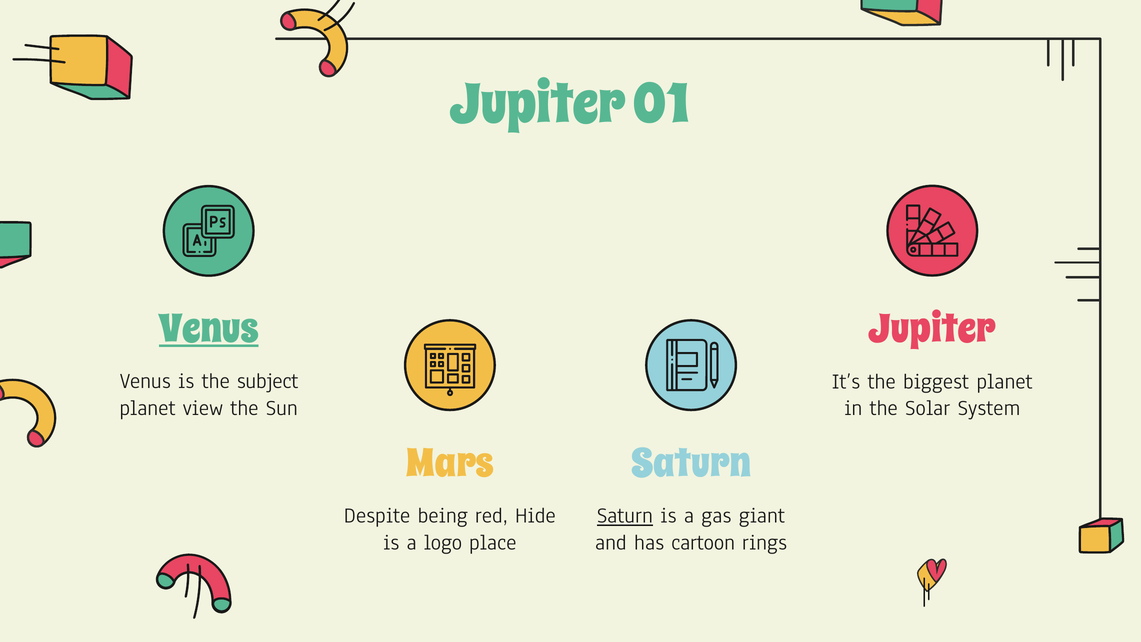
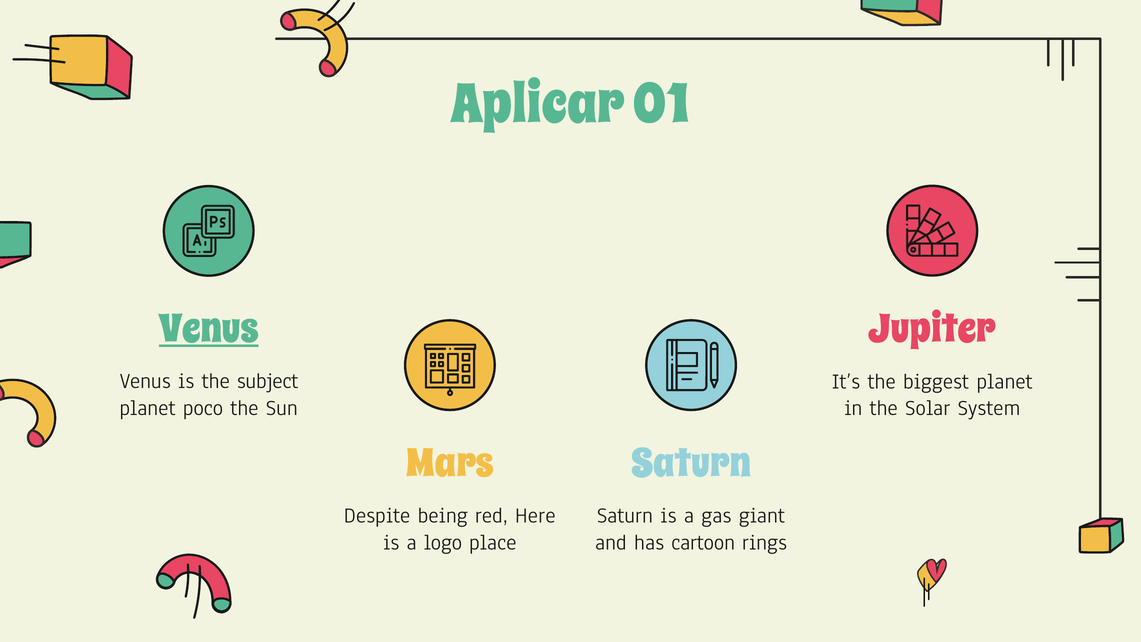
Jupiter: Jupiter -> Aplicar (538, 104)
view: view -> poco (203, 408)
Hide: Hide -> Here (535, 515)
Saturn underline: present -> none (625, 515)
